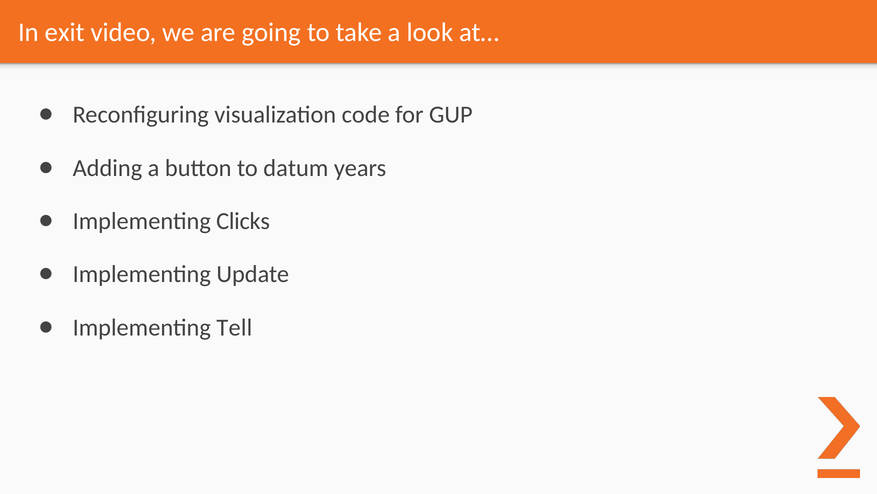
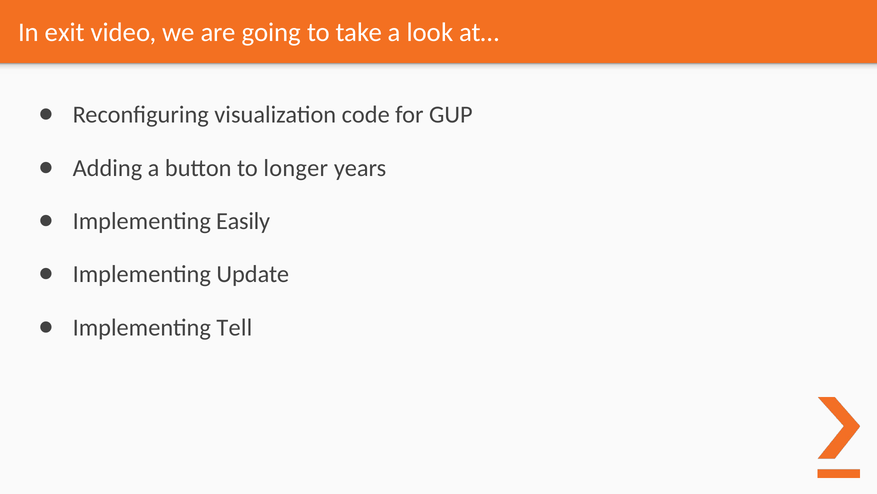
datum: datum -> longer (296, 168)
Clicks: Clicks -> Easily (243, 221)
